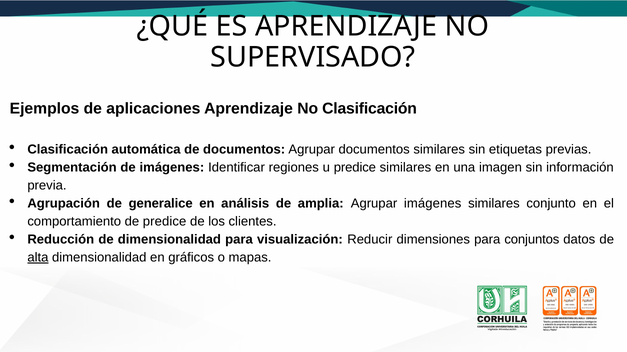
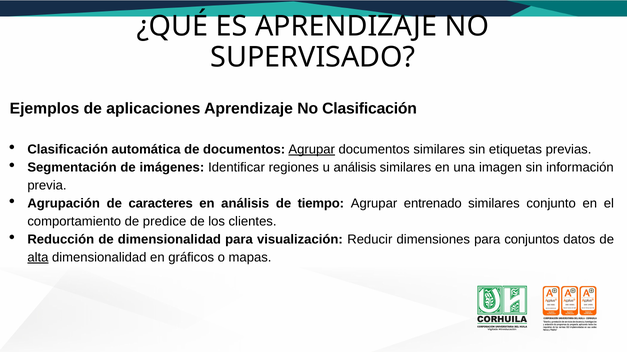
Agrupar underline: none -> present (312, 150)
u predice: predice -> análisis (355, 168)
generalice: generalice -> caracteres (161, 204)
amplia: amplia -> tiempo (321, 204)
Agrupar imágenes: imágenes -> entrenado (433, 204)
